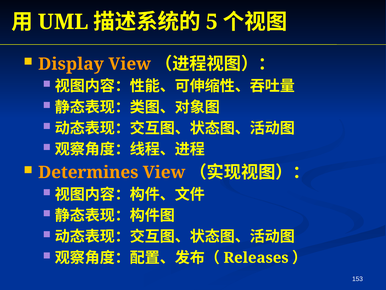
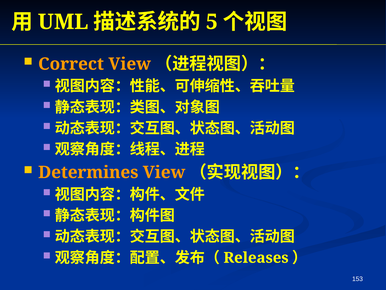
Display: Display -> Correct (71, 64)
